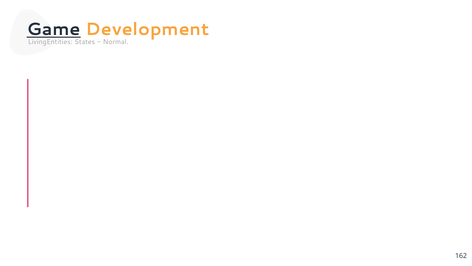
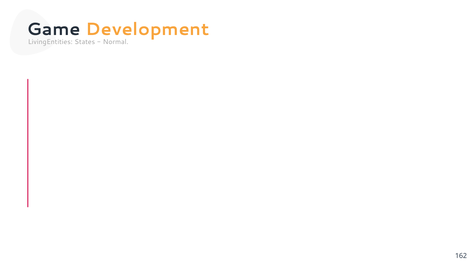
Game underline: present -> none (54, 29)
